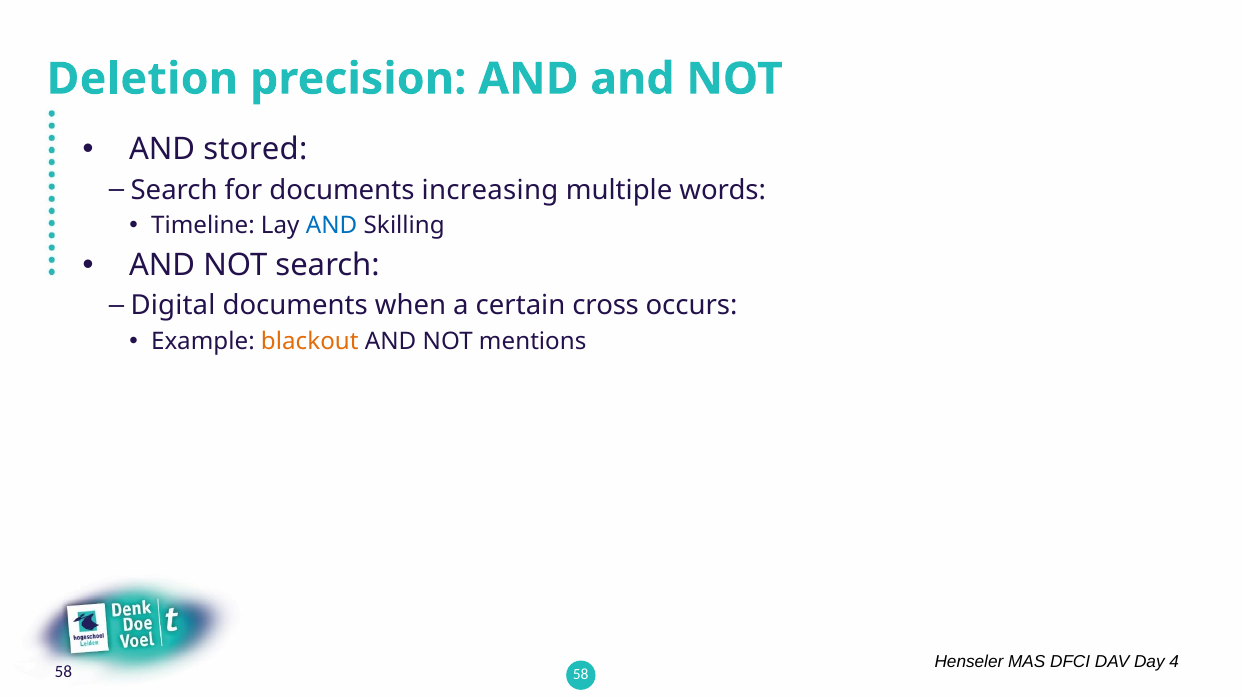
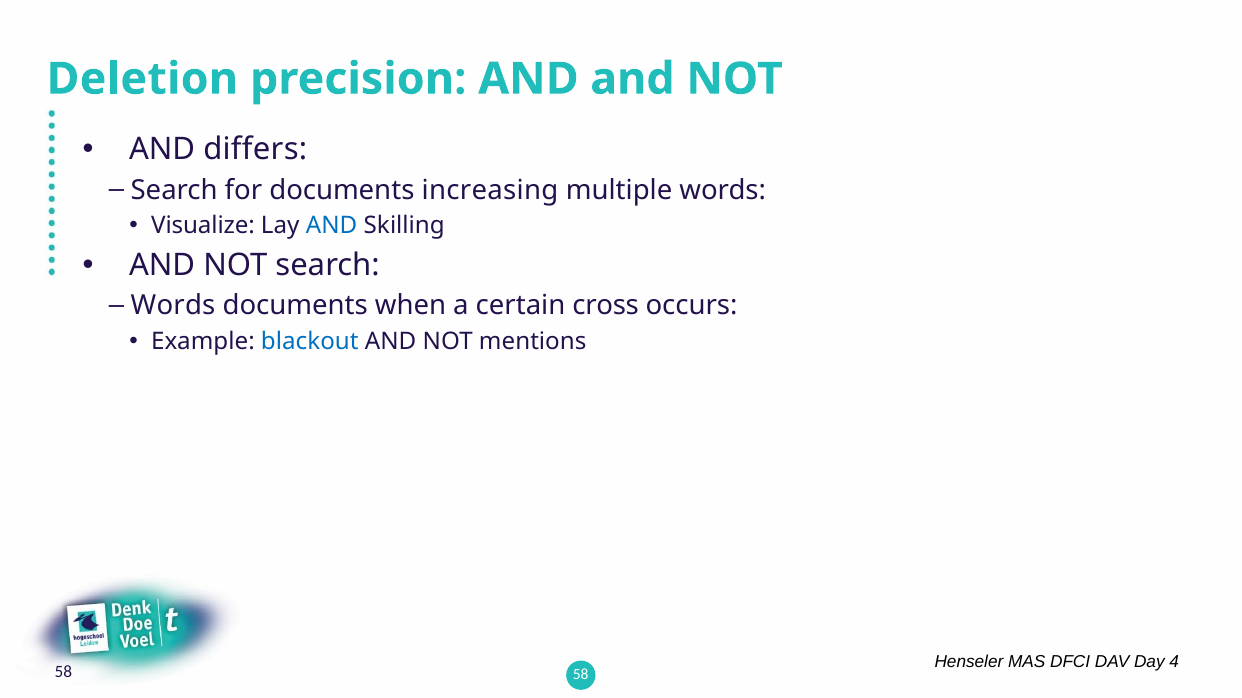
stored: stored -> differs (255, 150)
Timeline: Timeline -> Visualize (203, 226)
Digital: Digital -> Words (173, 306)
blackout colour: orange -> blue (310, 342)
